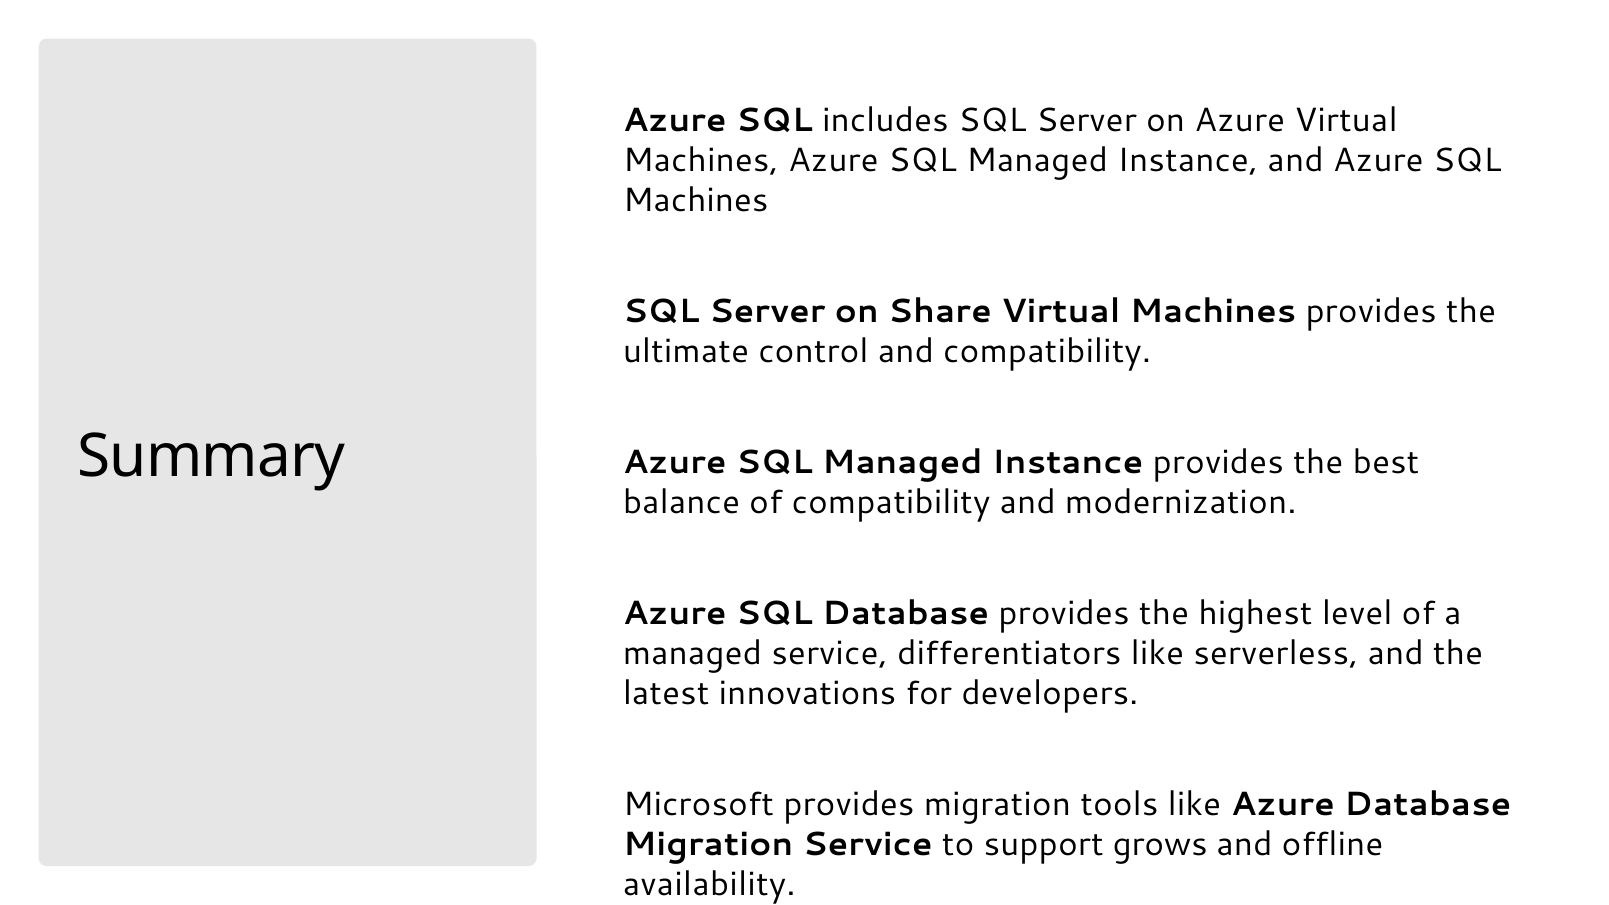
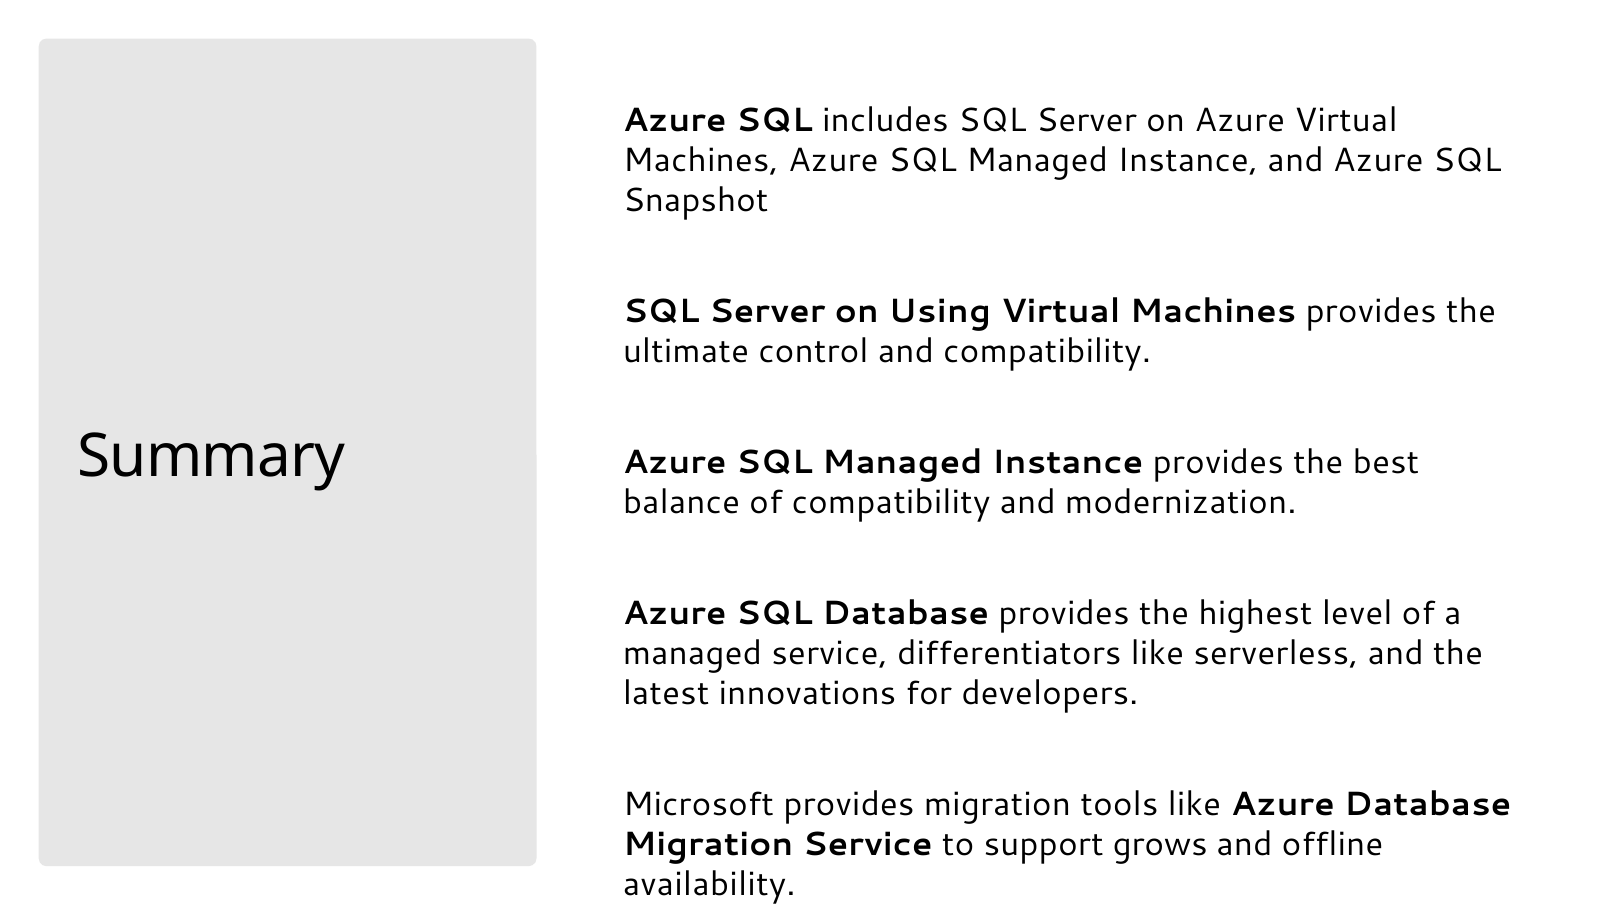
Machines: Machines -> Snapshot (696, 201)
Share: Share -> Using (940, 311)
